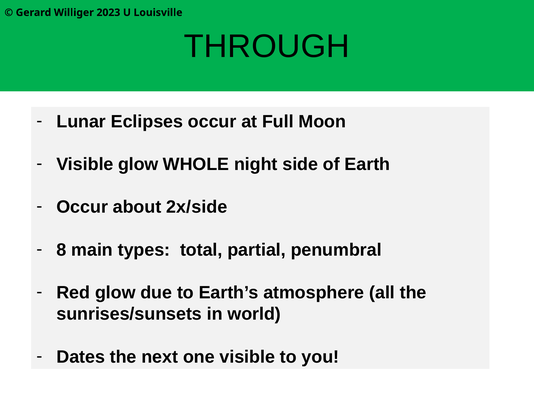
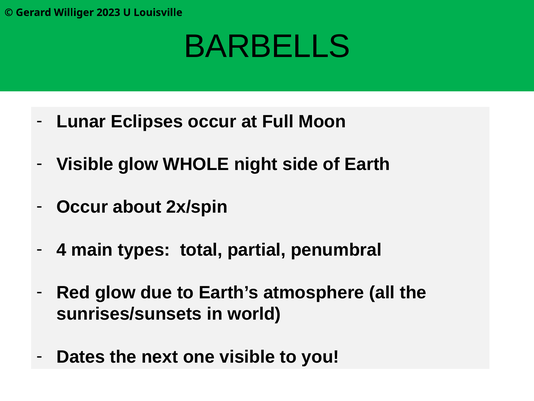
THROUGH: THROUGH -> BARBELLS (267, 46)
2x/side: 2x/side -> 2x/spin (197, 207)
8: 8 -> 4 (61, 250)
